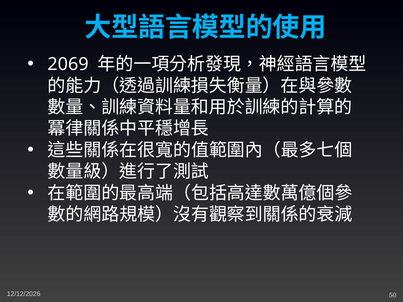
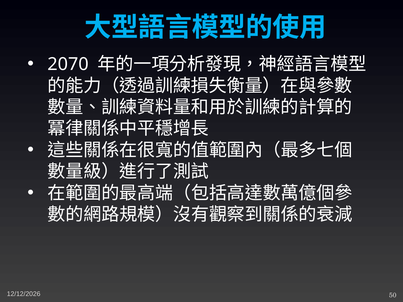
2069: 2069 -> 2070 (68, 64)
